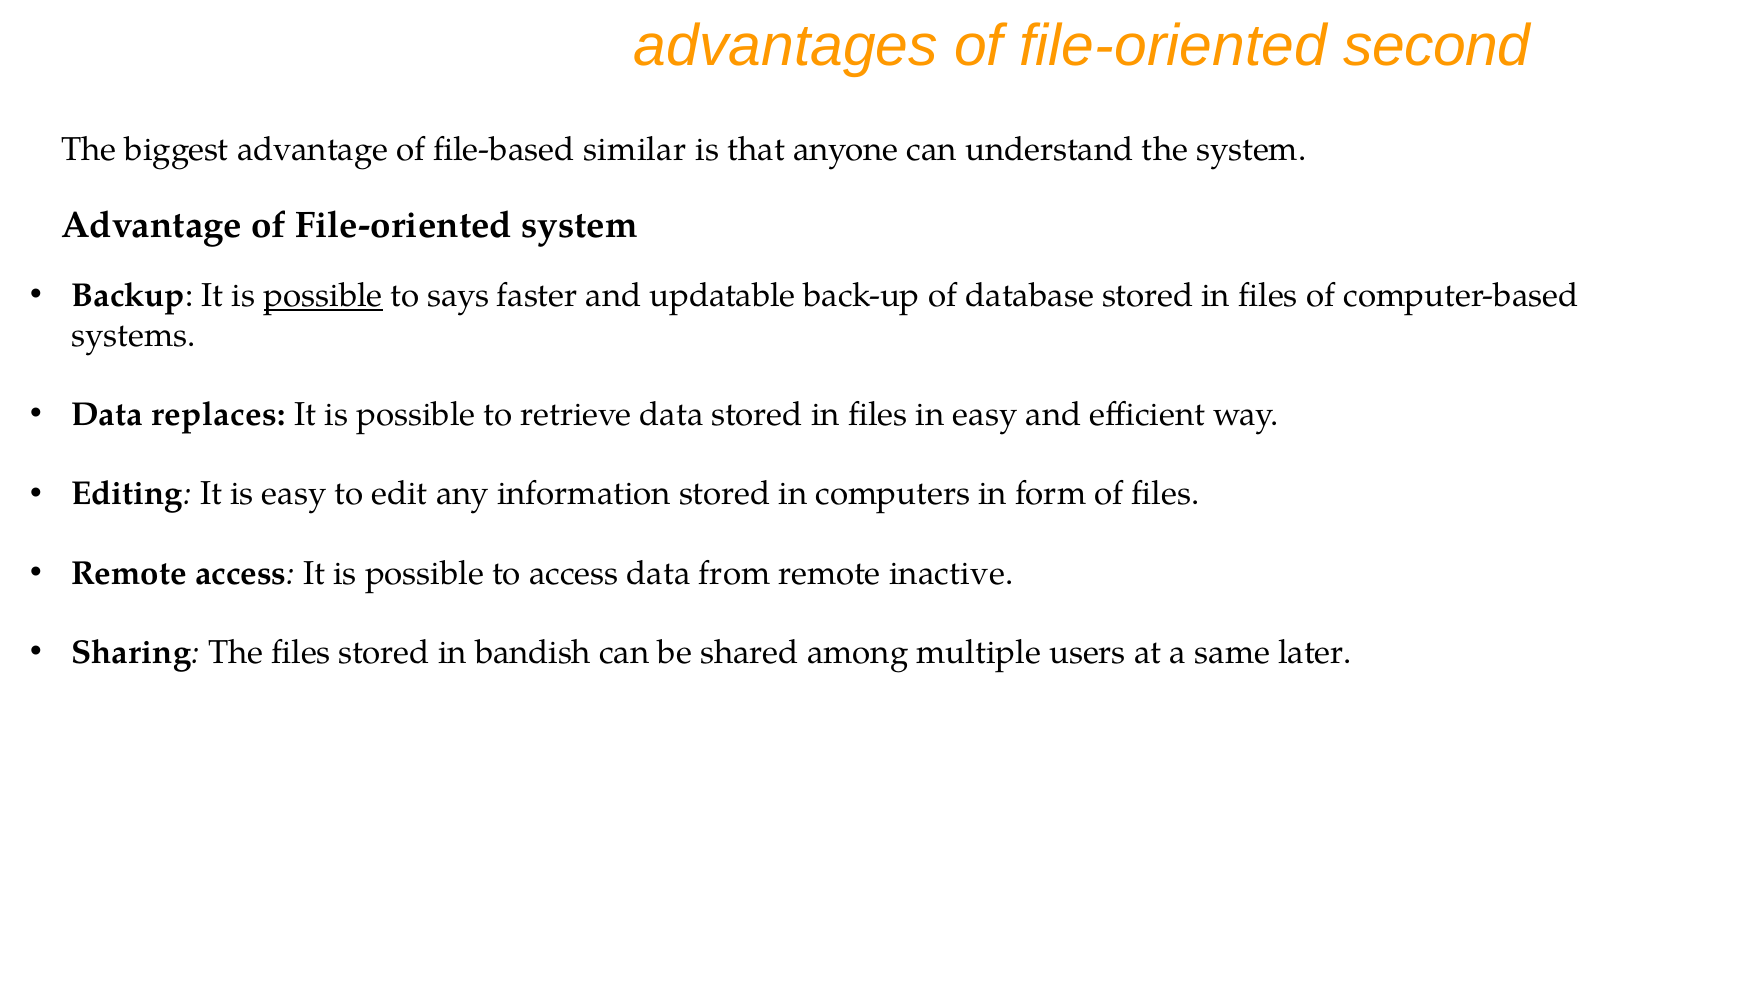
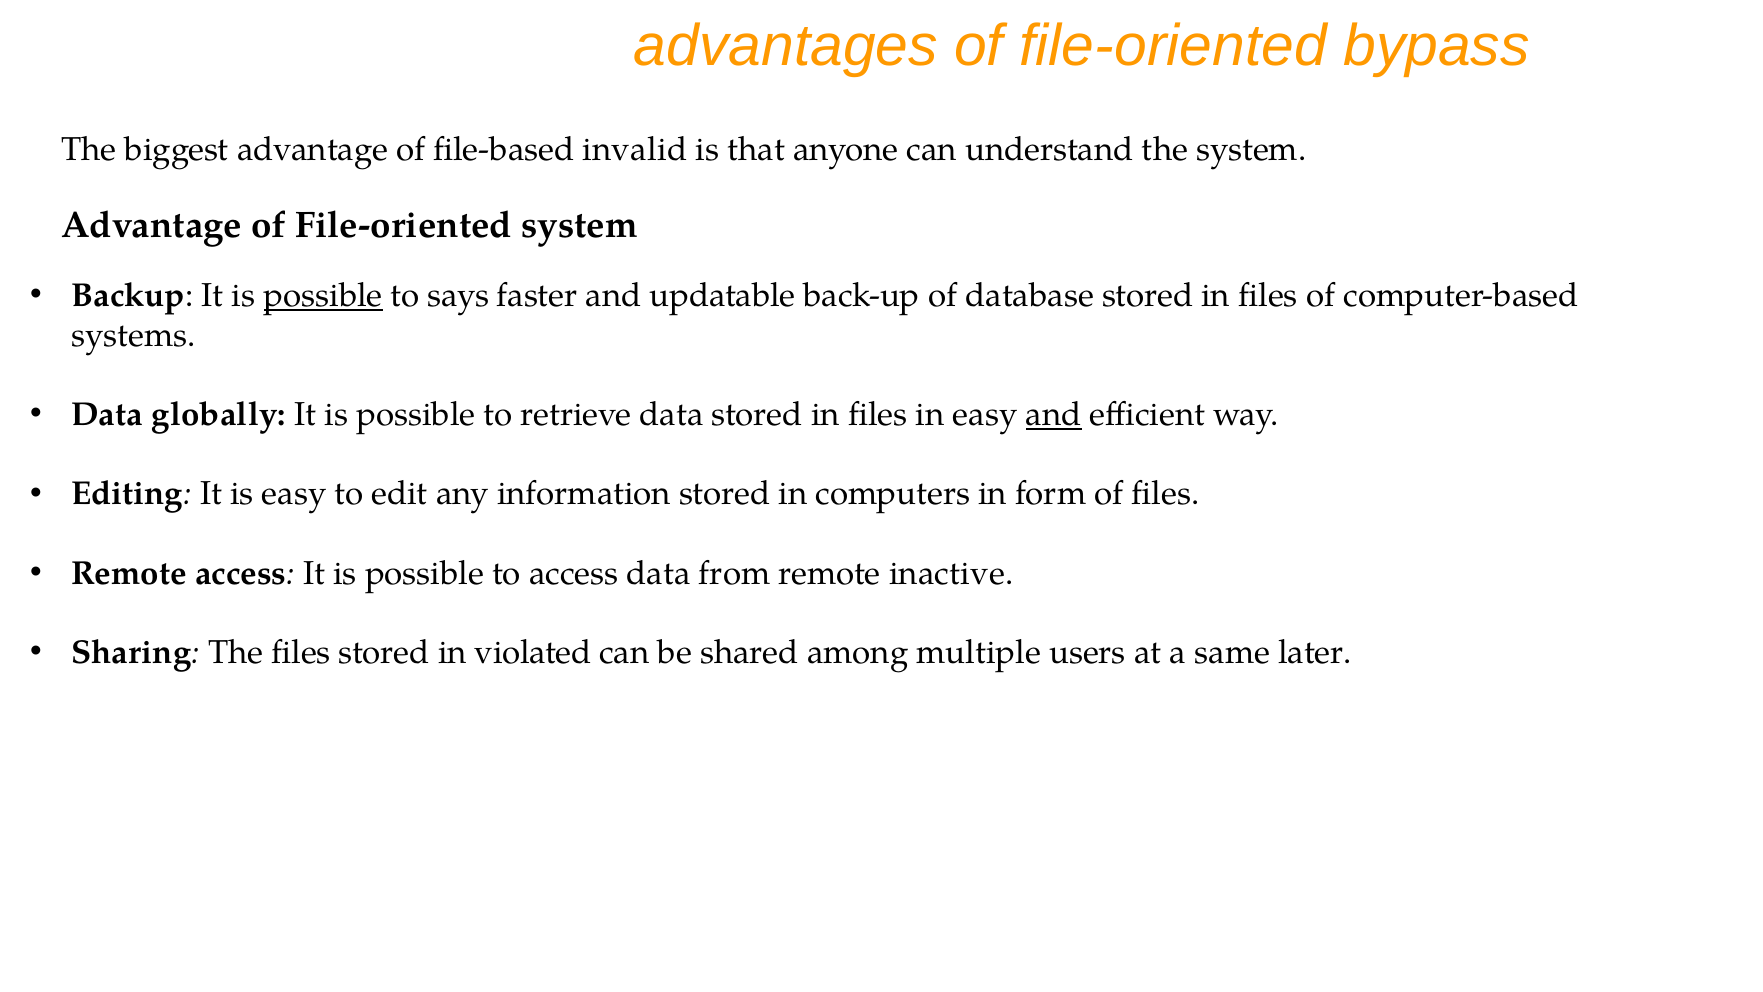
second: second -> bypass (1436, 46)
similar: similar -> invalid (635, 150)
replaces: replaces -> globally (219, 414)
and underline: none -> present (1054, 414)
bandish: bandish -> violated (533, 652)
